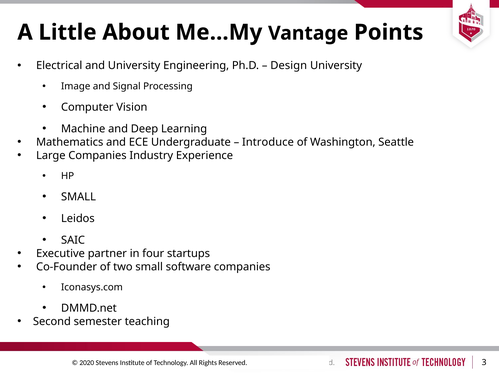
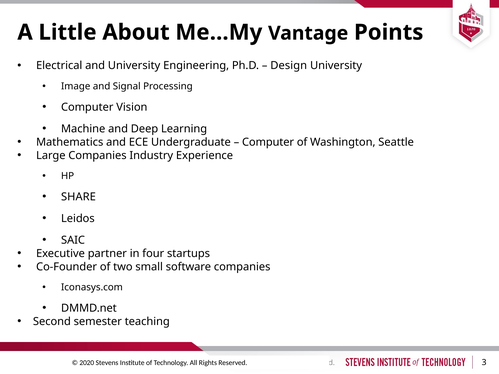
Introduce: Introduce -> Computer (268, 142)
SMALL: SMALL -> SHARE (78, 197)
